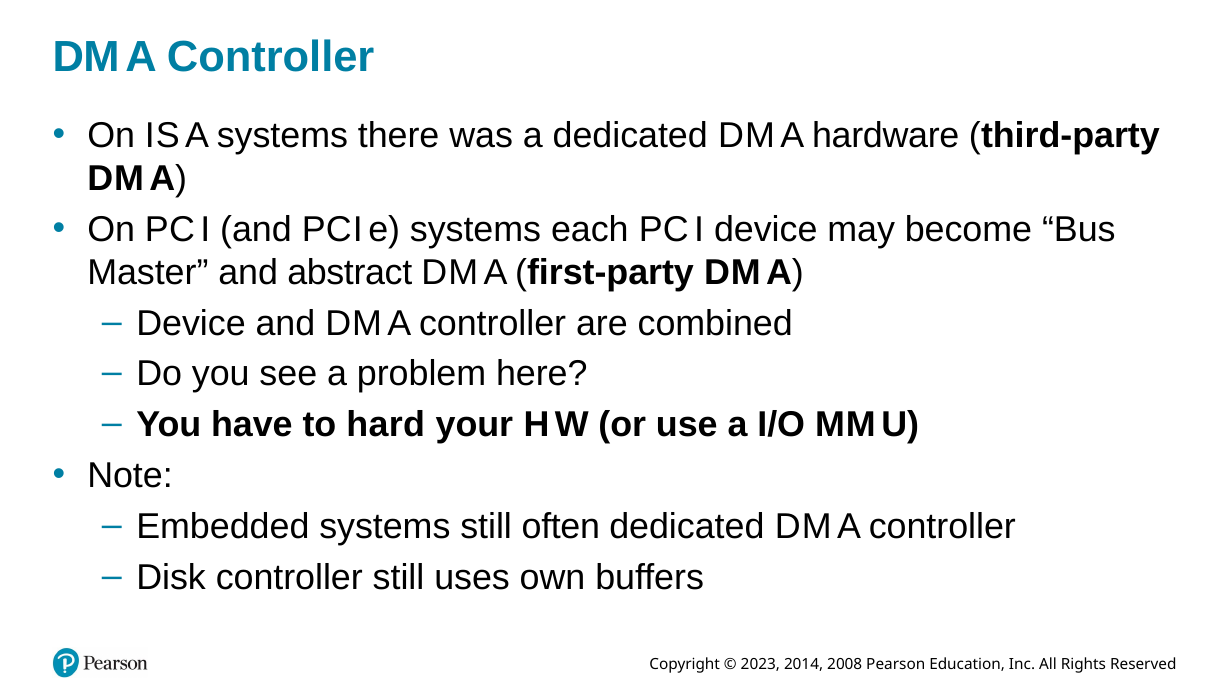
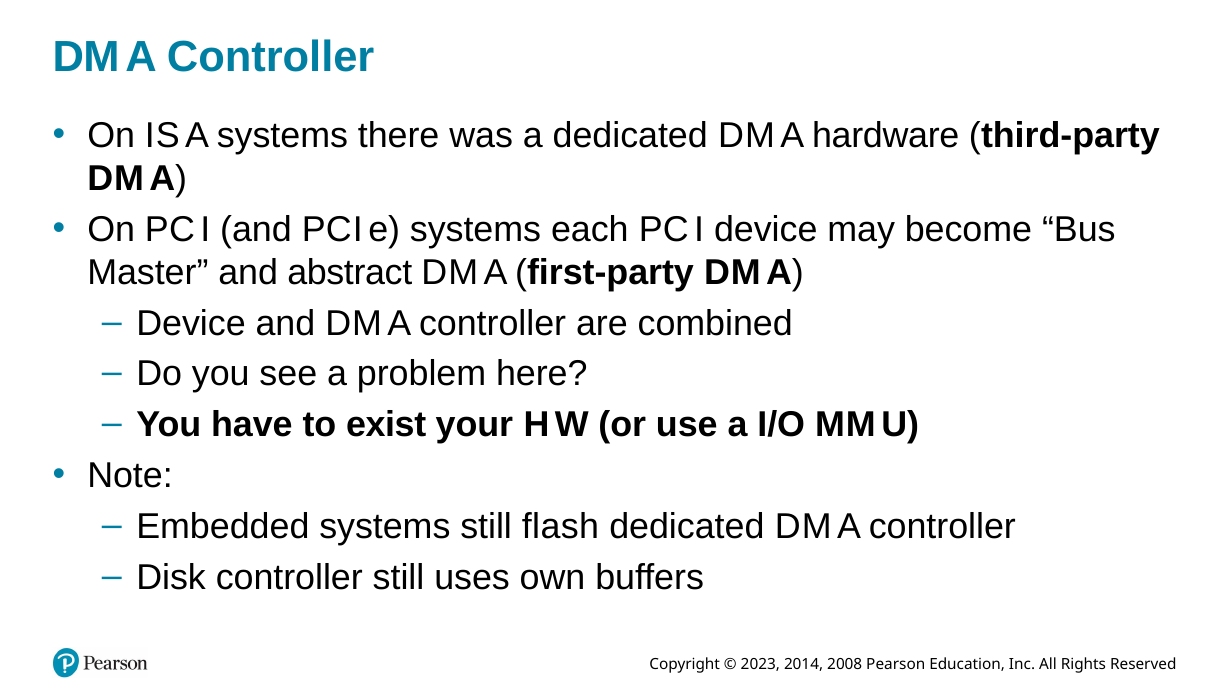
hard: hard -> exist (386, 424)
often: often -> flash (560, 526)
